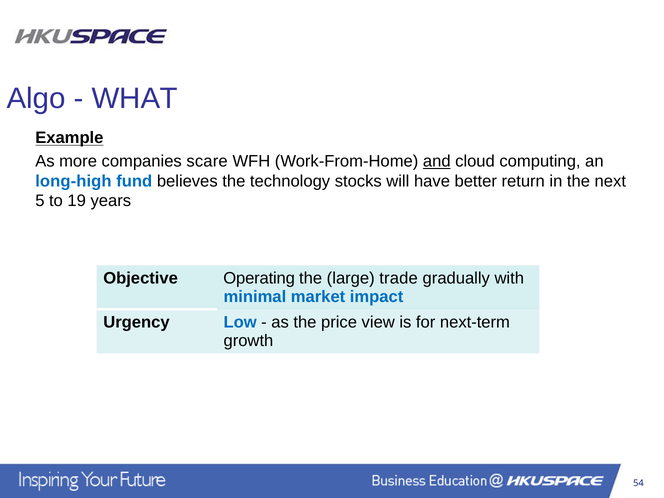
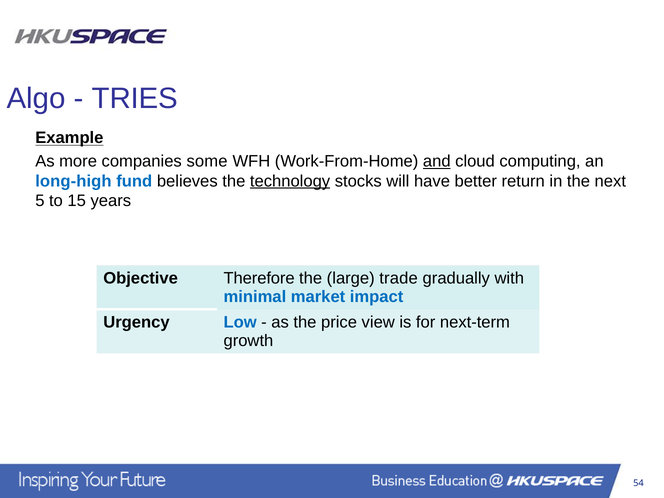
WHAT: WHAT -> TRIES (135, 99)
scare: scare -> some (207, 161)
technology underline: none -> present (290, 181)
19: 19 -> 15 (77, 201)
Operating: Operating -> Therefore (259, 278)
